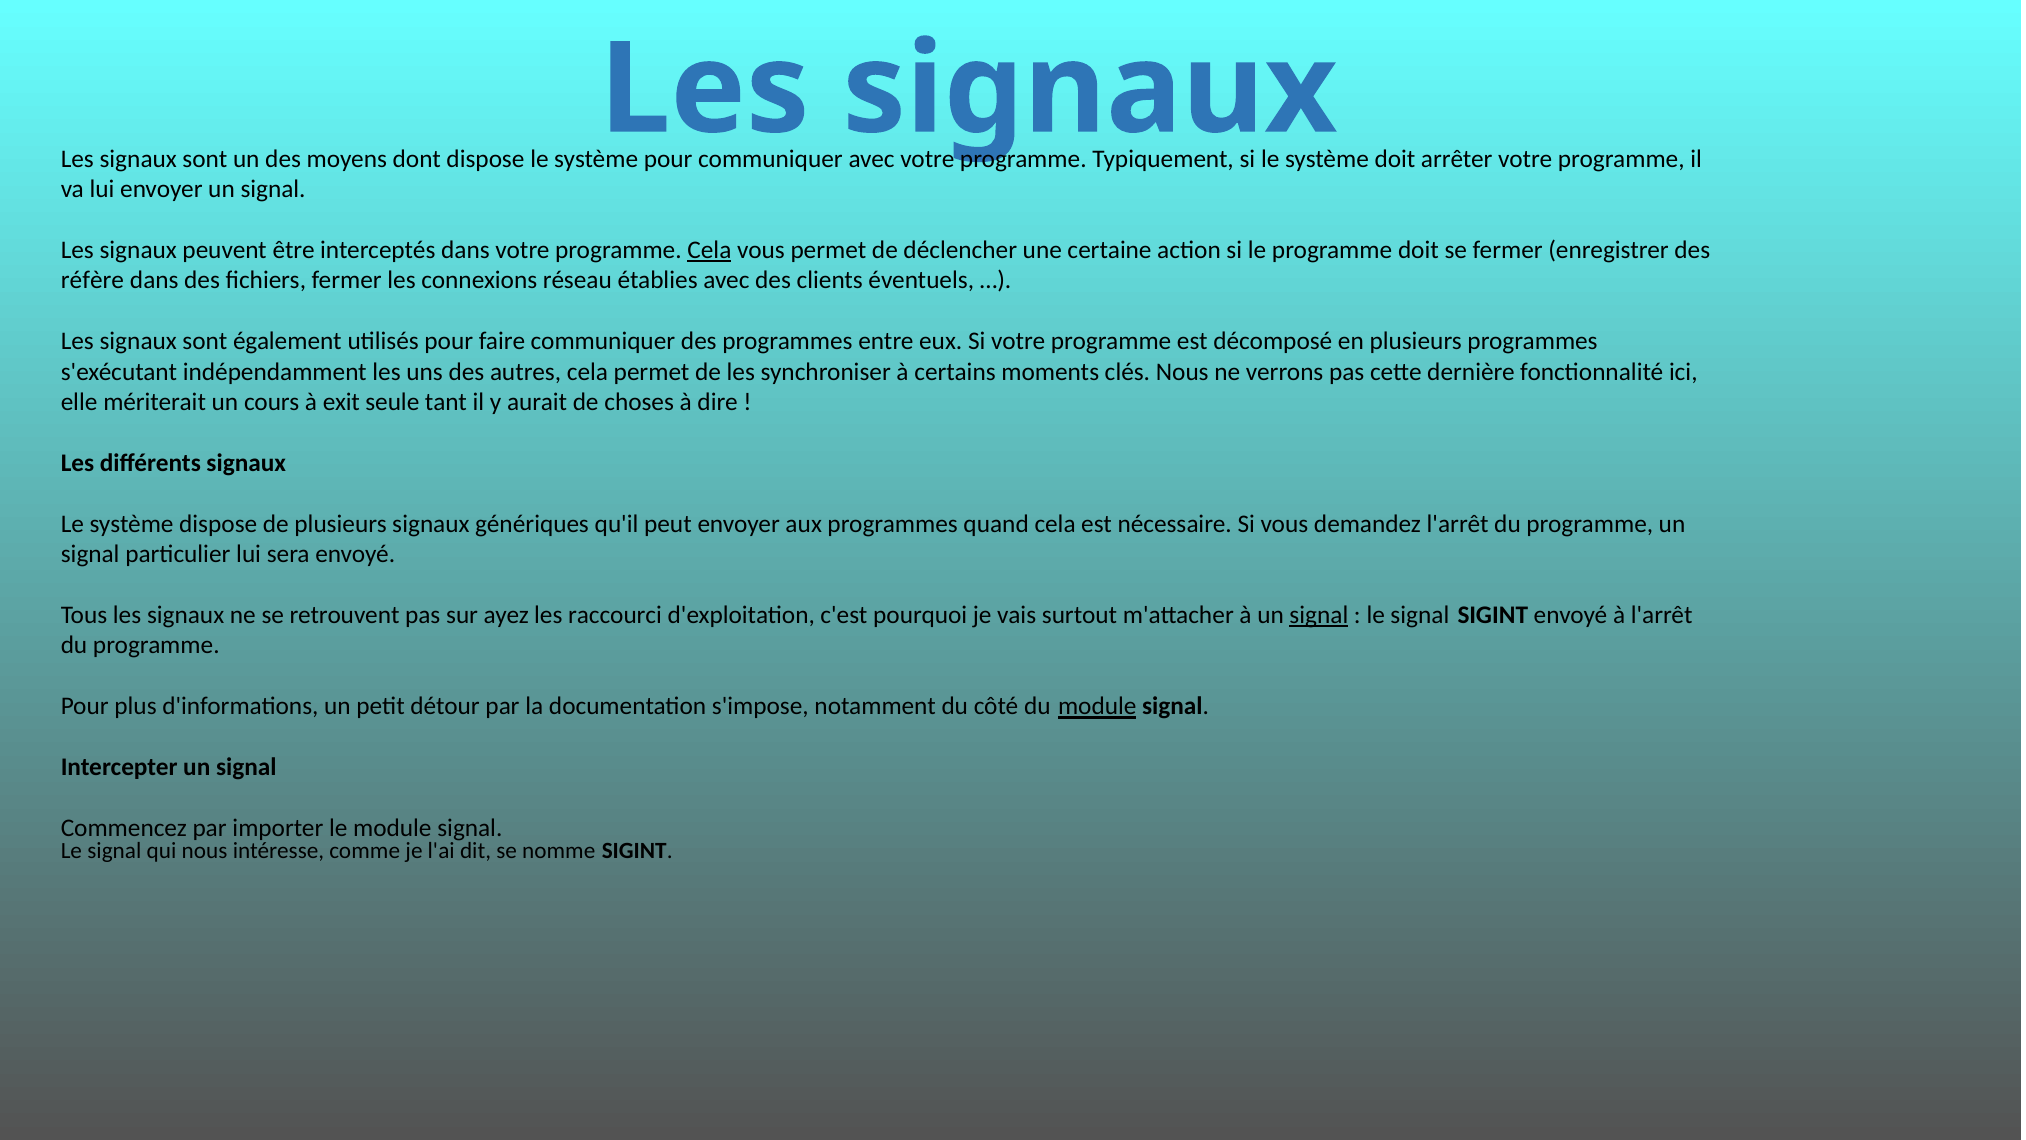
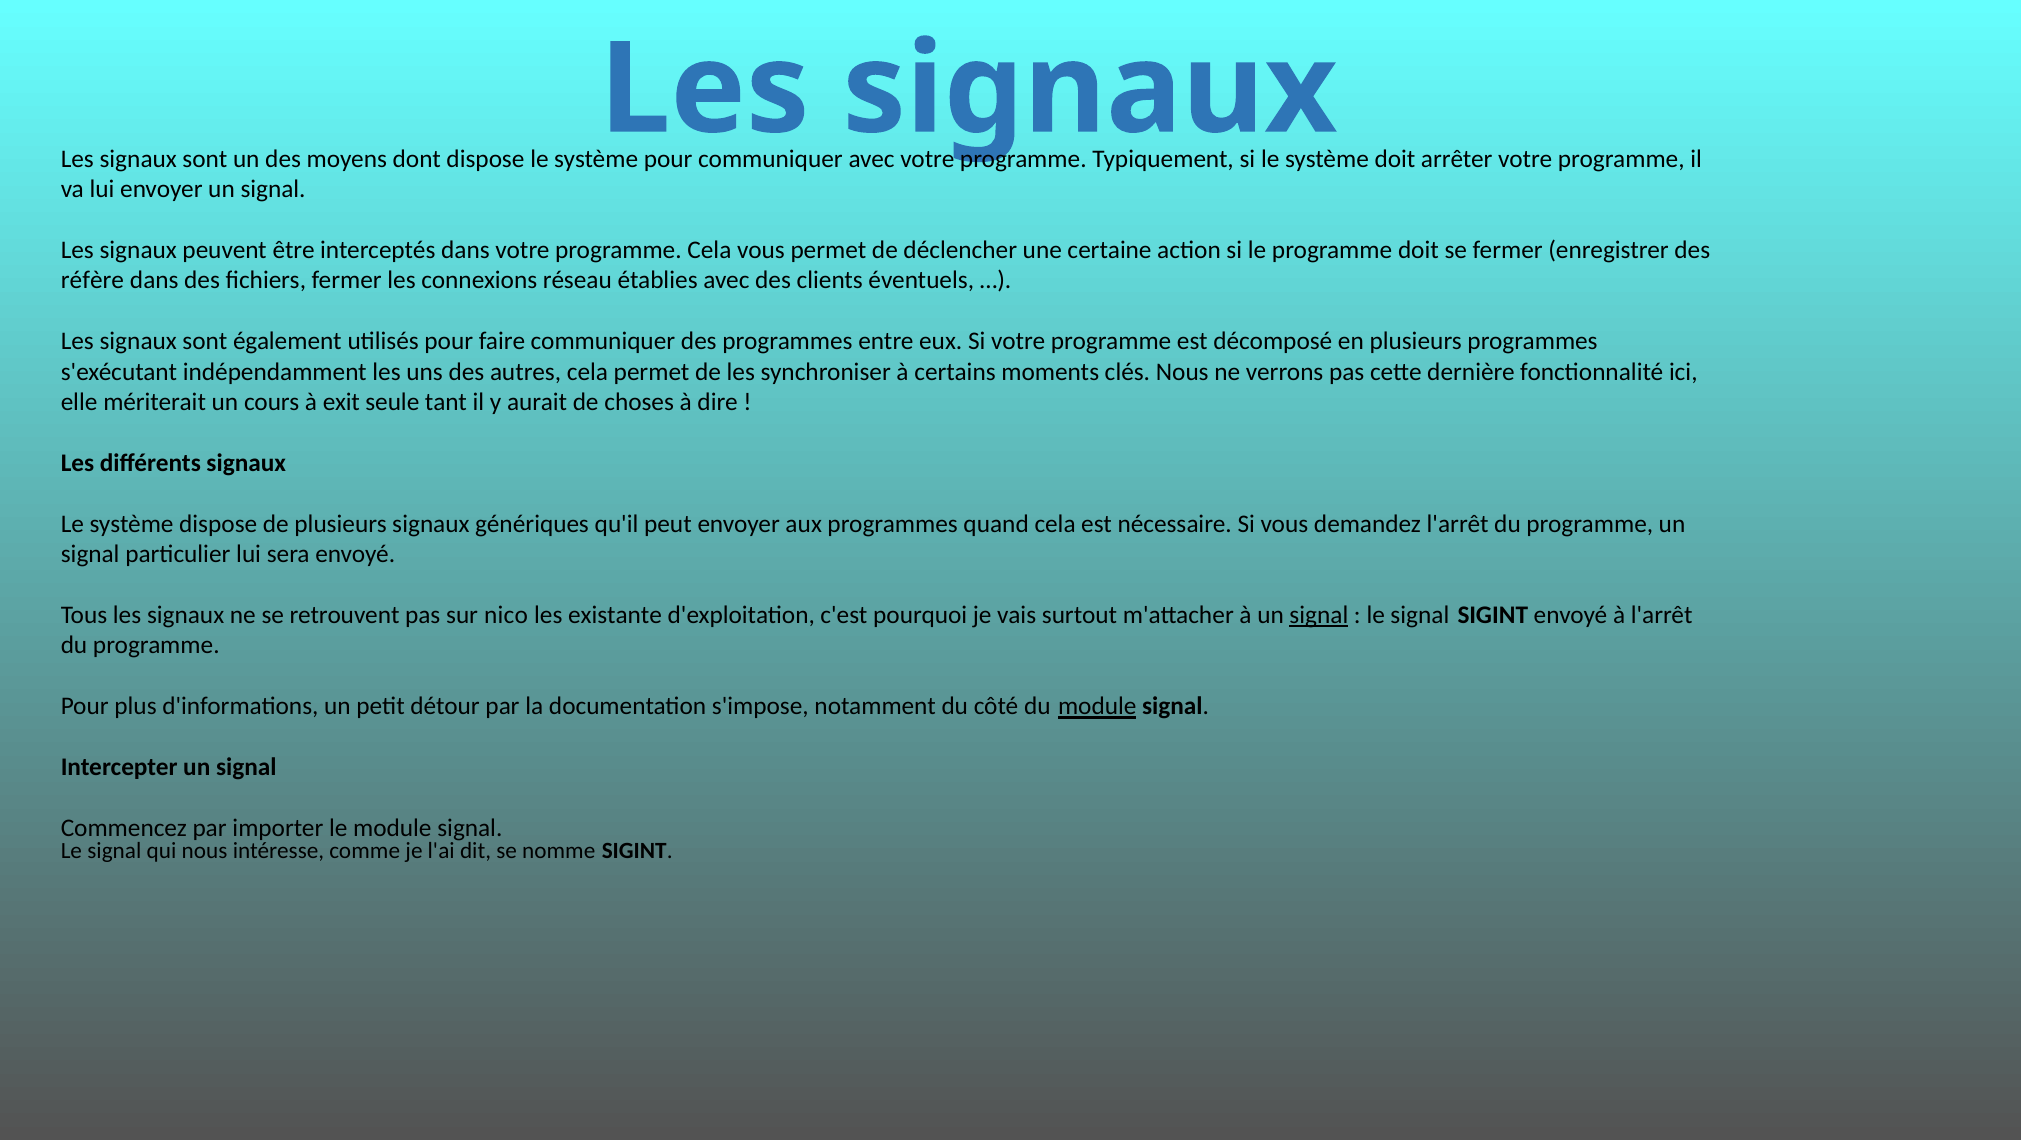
Cela underline: present -> none (709, 250)
ayez: ayez -> nico (506, 615)
raccourci: raccourci -> existante (615, 615)
